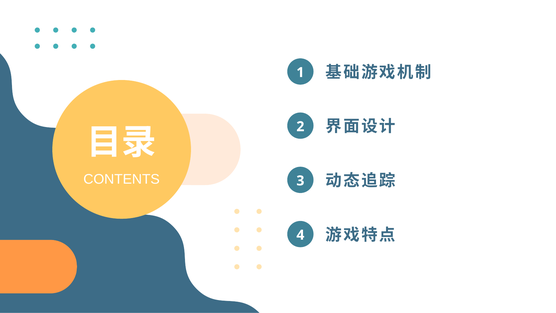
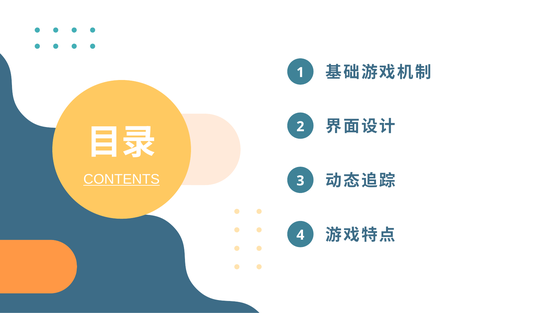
CONTENTS underline: none -> present (122, 179)
